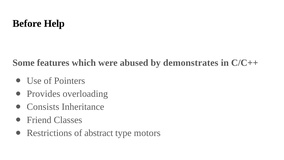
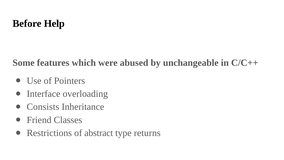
demonstrates: demonstrates -> unchangeable (191, 63)
Provides: Provides -> Interface (44, 94)
motors: motors -> returns (147, 133)
